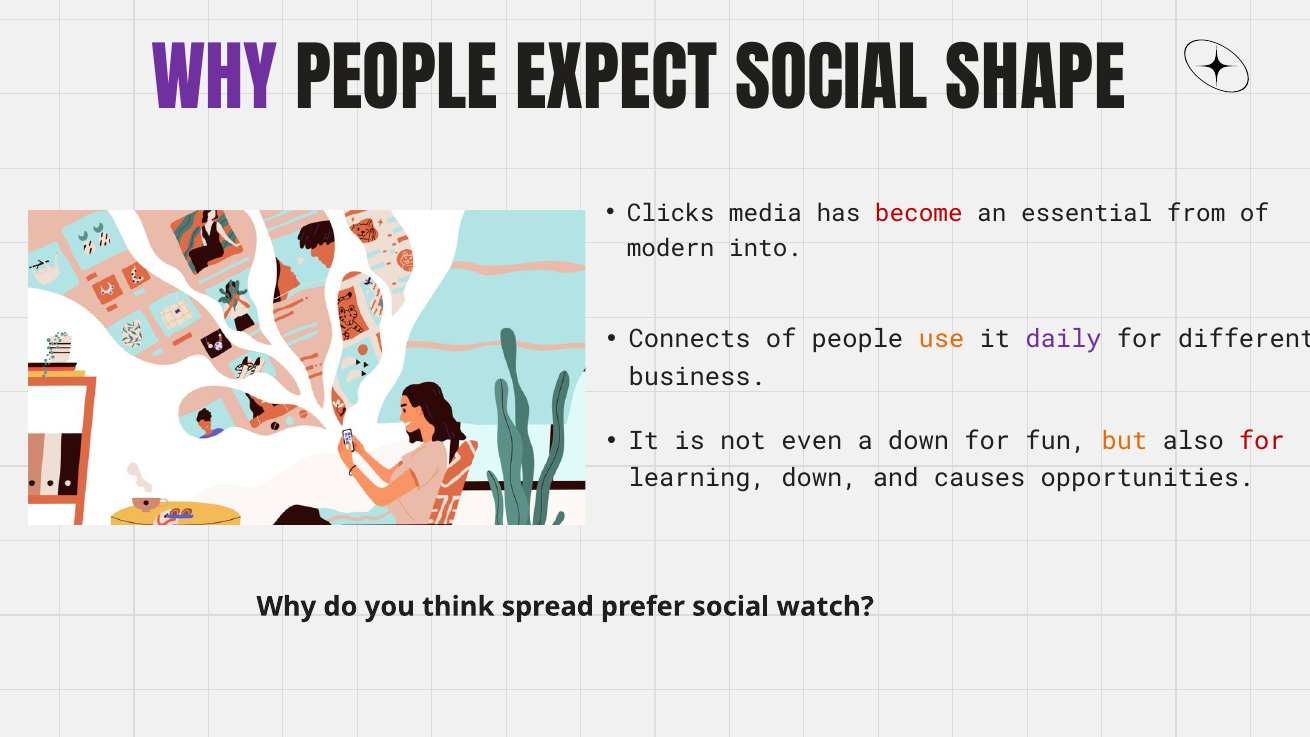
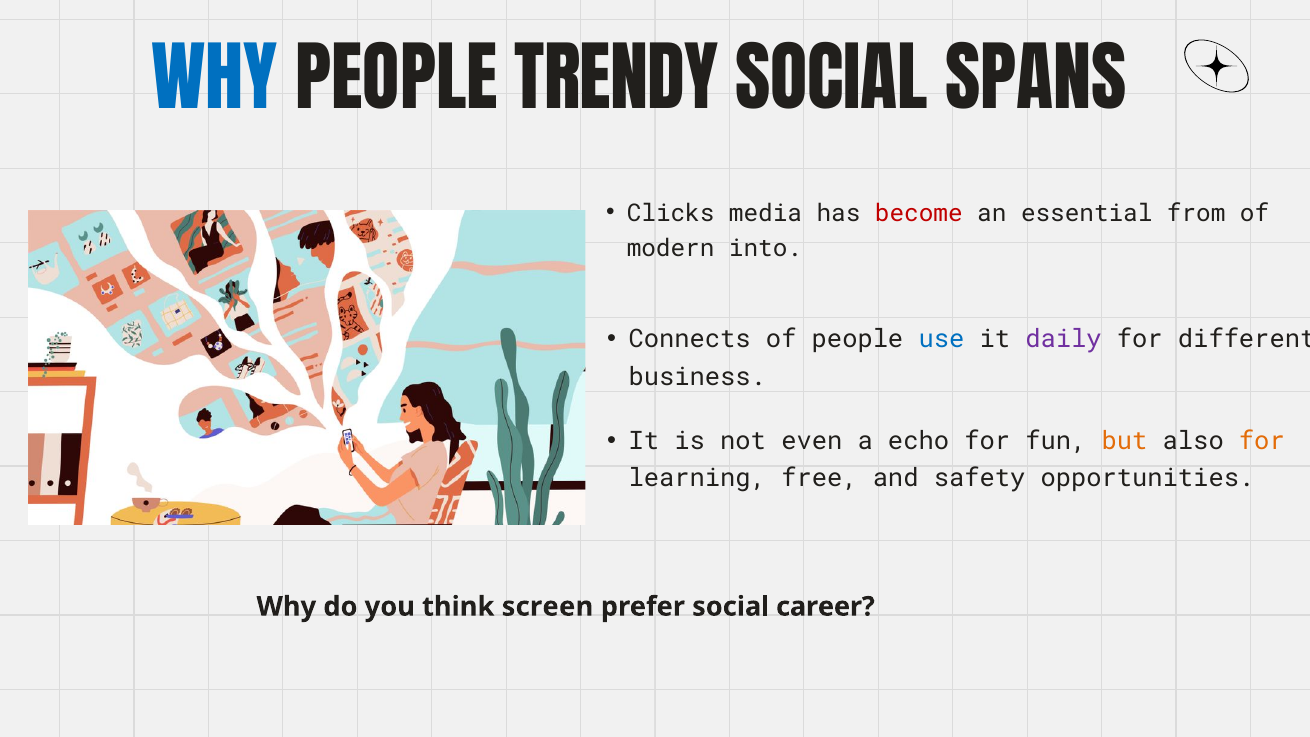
WHY colour: purple -> blue (215, 83)
EXPECT: EXPECT -> TRENDY (617, 83)
SHAPE: SHAPE -> SPANS (1036, 83)
use colour: orange -> blue (941, 339)
a down: down -> echo (919, 441)
for colour: red -> orange (1262, 441)
learning down: down -> free (819, 478)
causes: causes -> safety (980, 478)
spread: spread -> screen (547, 607)
watch: watch -> career (825, 607)
